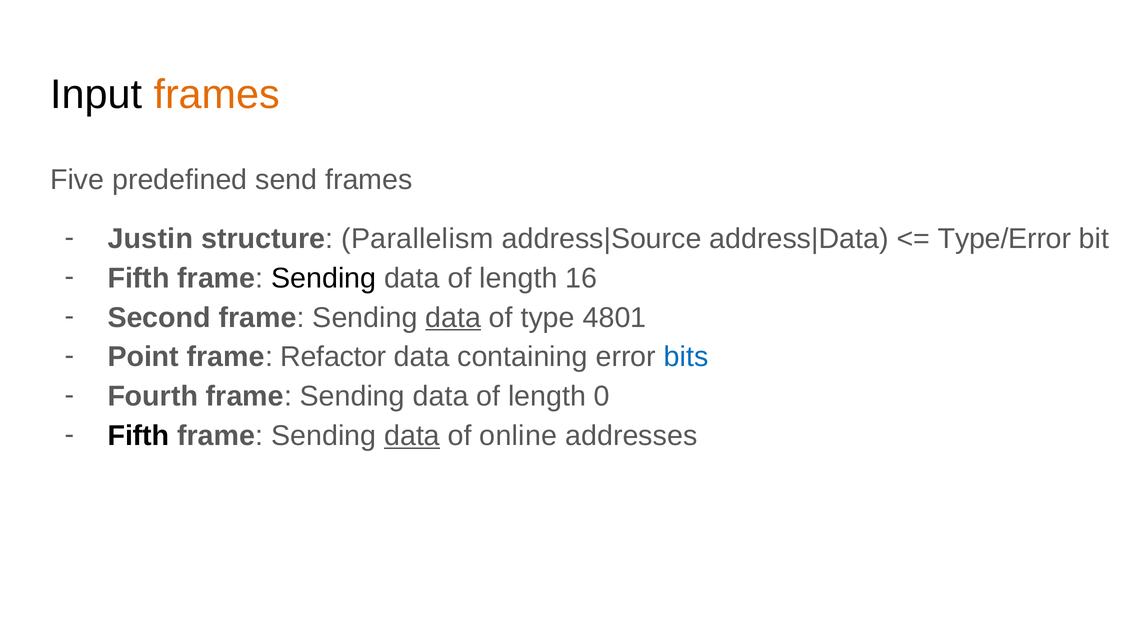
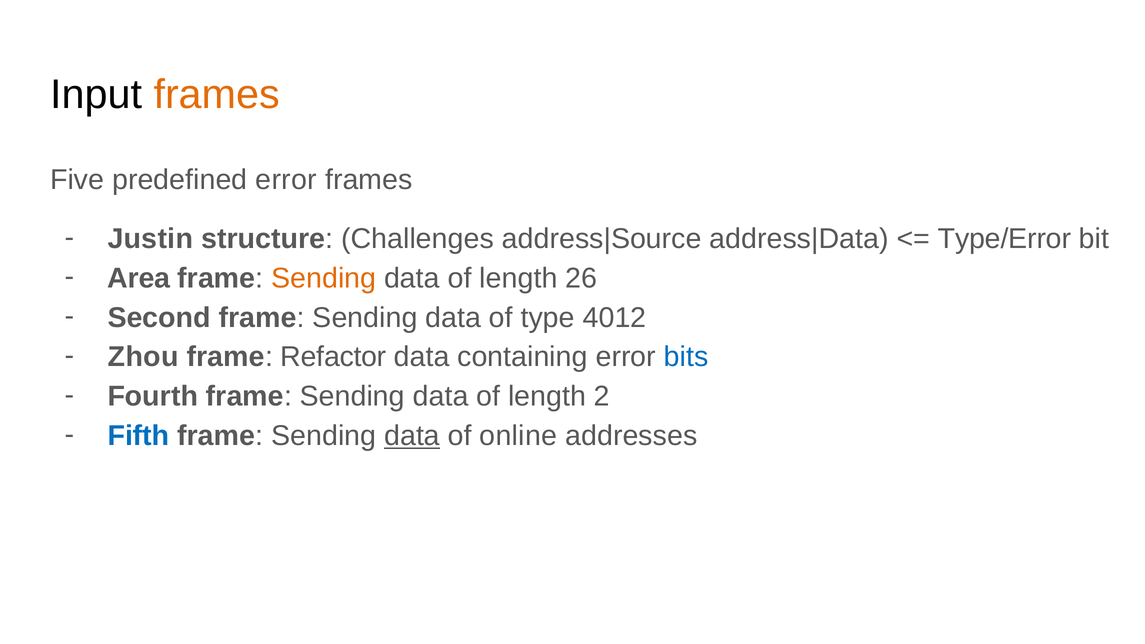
predefined send: send -> error (286, 180)
Parallelism: Parallelism -> Challenges (418, 239)
Fifth: Fifth -> Area (139, 278)
Sending colour: black -> orange (324, 278)
16: 16 -> 26 (581, 278)
data underline: present -> none (453, 318)
4801: 4801 -> 4012 (615, 318)
Point: Point -> Zhou (143, 357)
0: 0 -> 2 (602, 397)
Fifth colour: black -> blue (138, 436)
